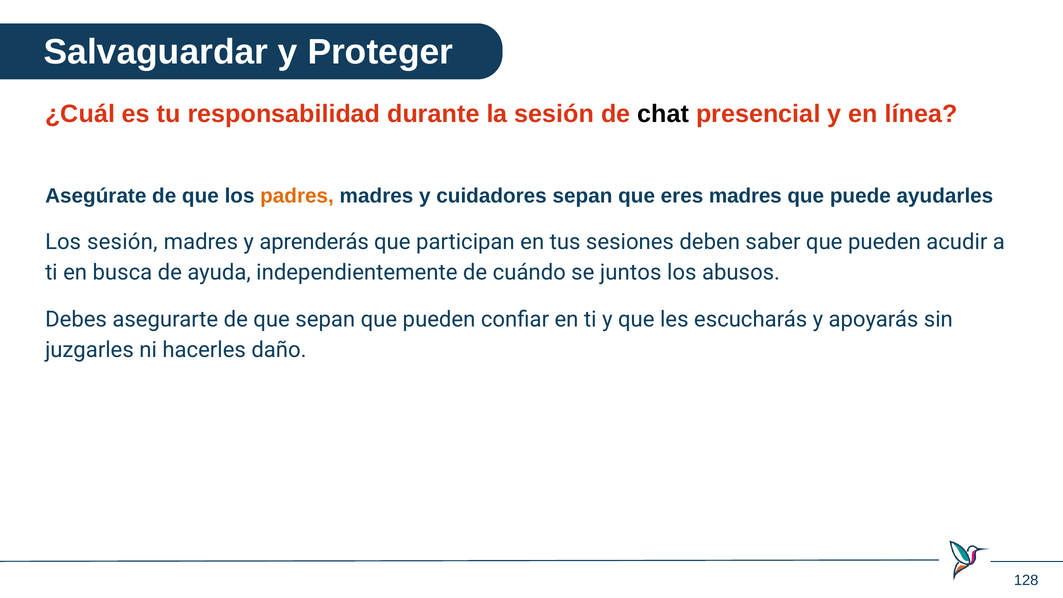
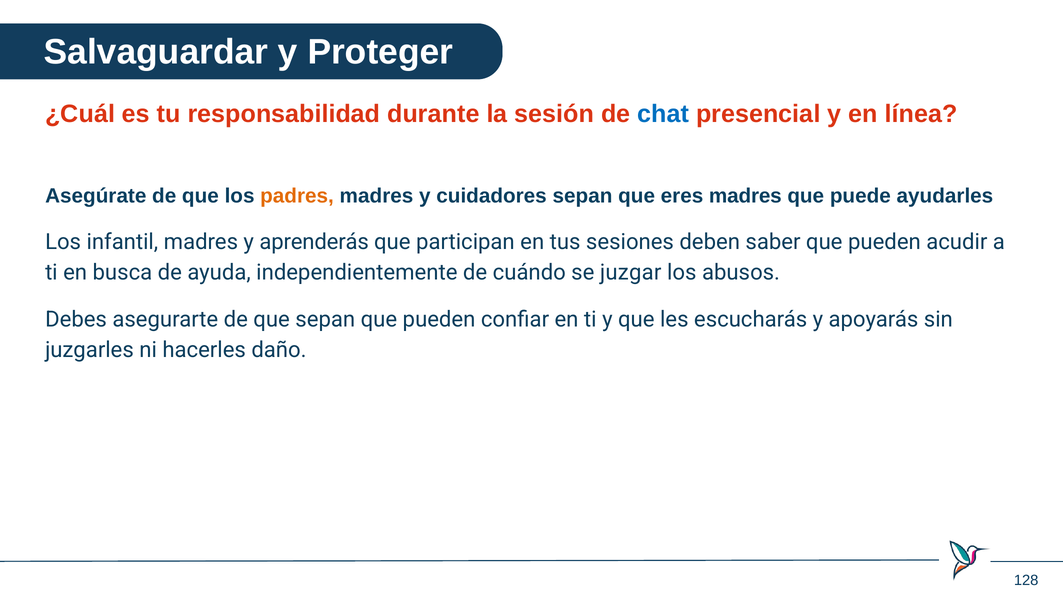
chat colour: black -> blue (663, 114)
Los sesión: sesión -> infantil (122, 242)
juntos: juntos -> juzgar (631, 273)
